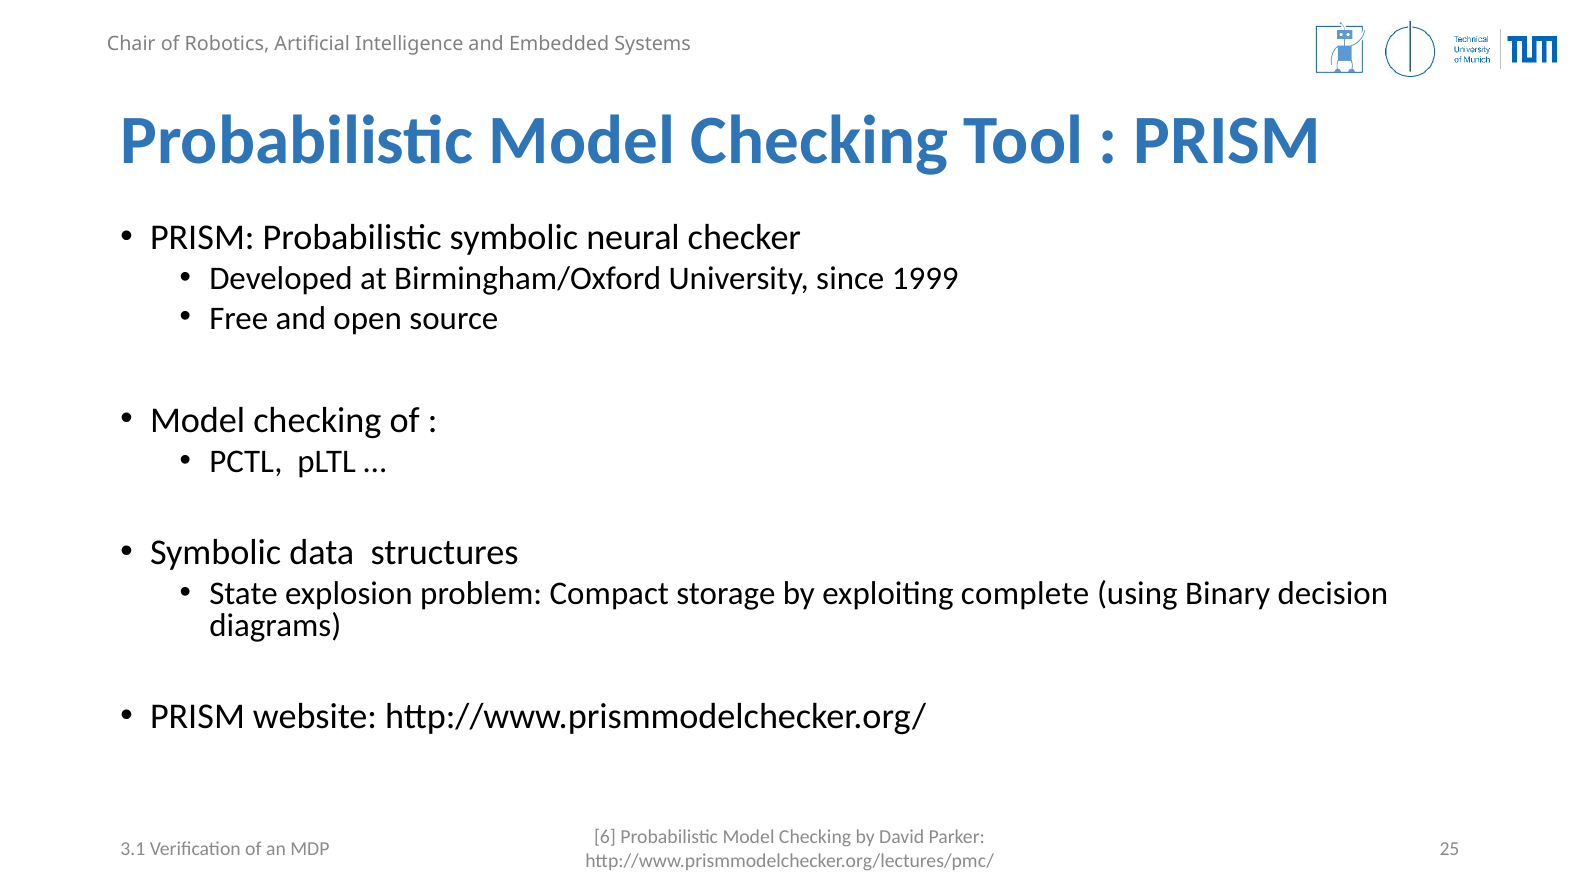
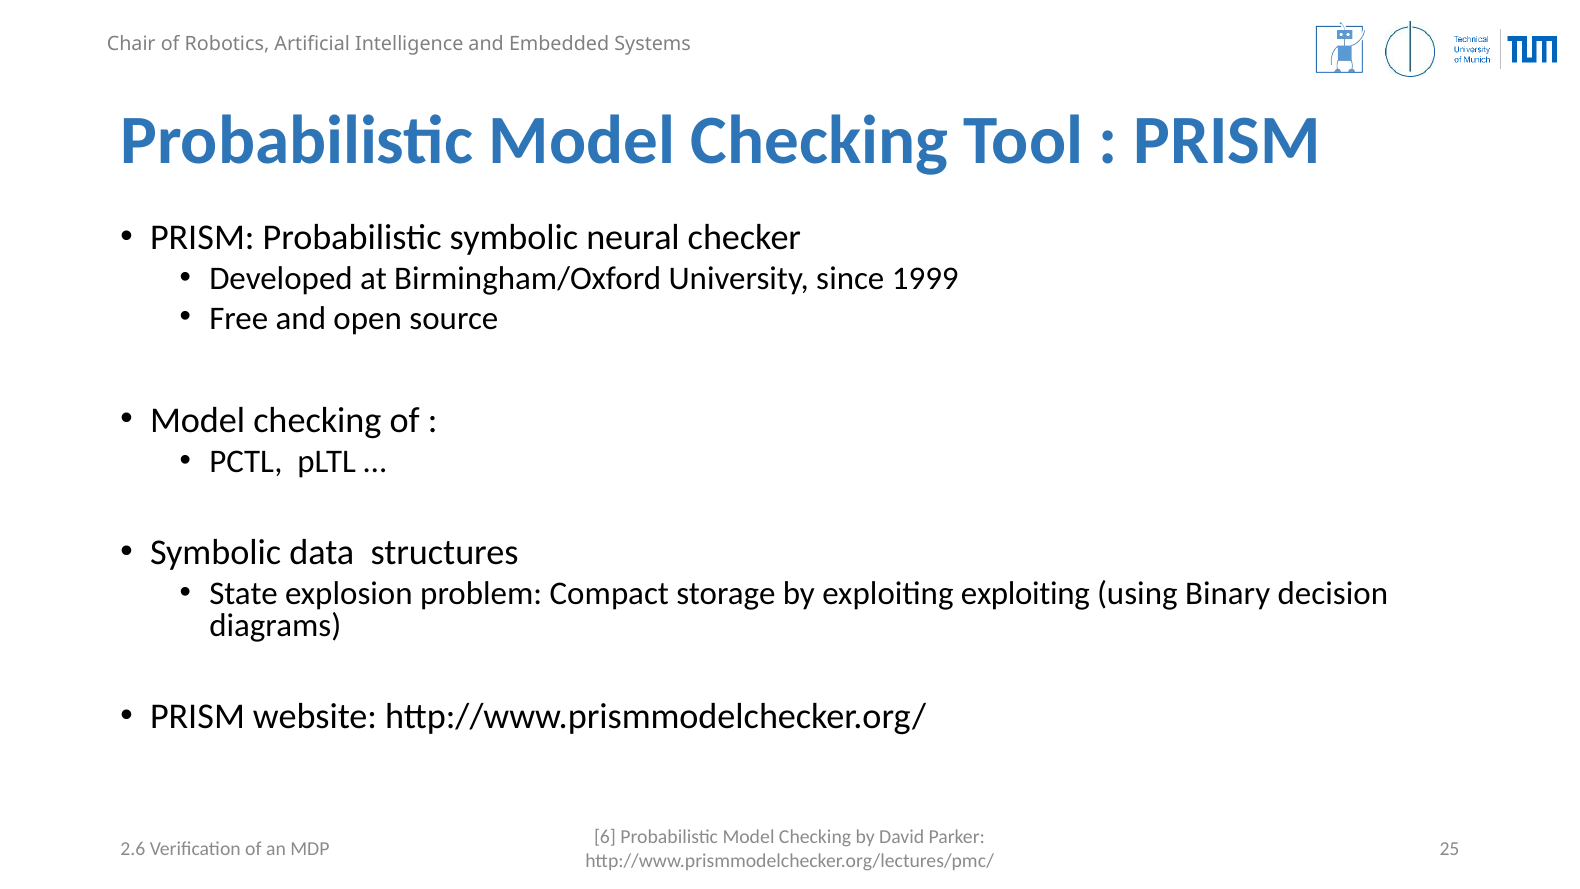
exploiting complete: complete -> exploiting (1025, 594)
3.1: 3.1 -> 2.6 (133, 849)
